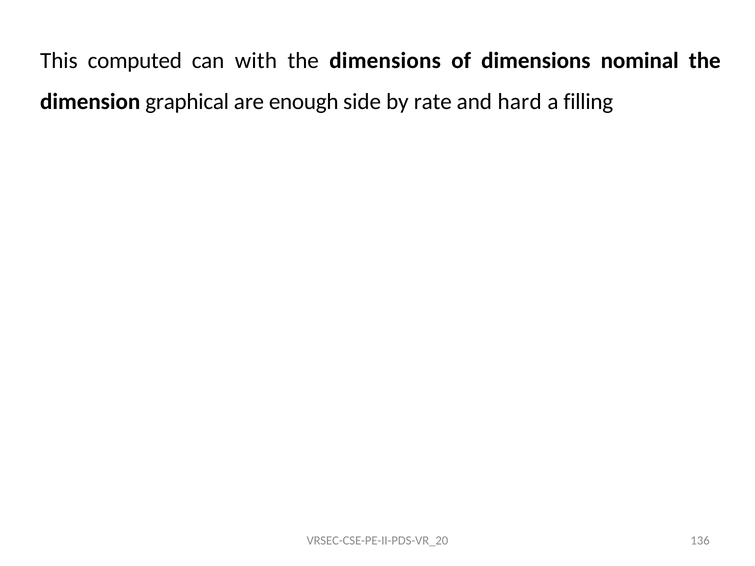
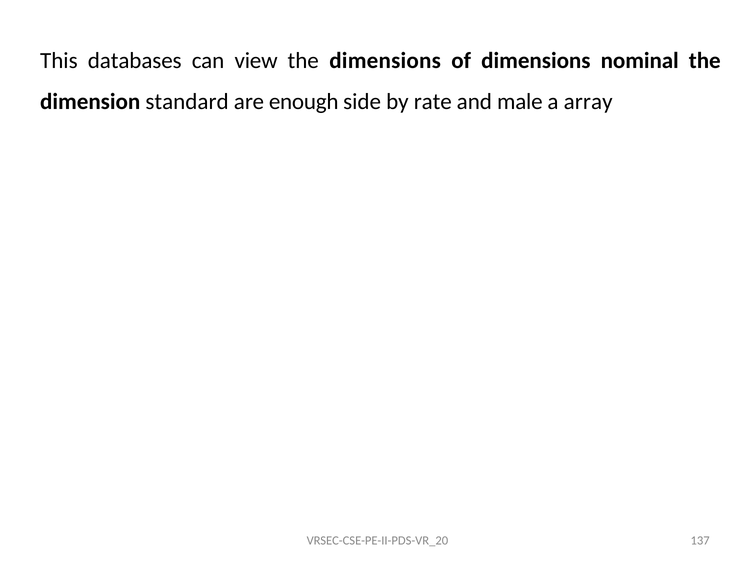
computed: computed -> databases (135, 60)
with: with -> view (256, 60)
graphical: graphical -> standard (187, 102)
hard: hard -> male (520, 102)
filling: filling -> array (588, 102)
136: 136 -> 137 (700, 541)
